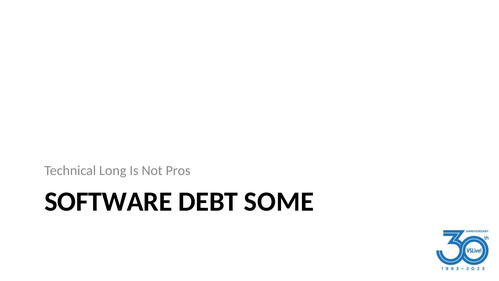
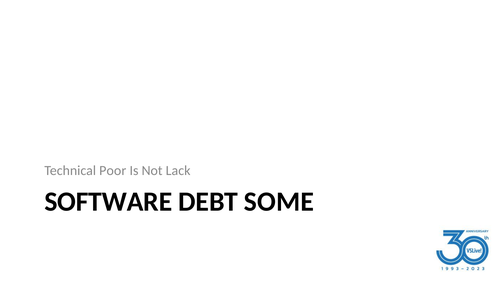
Long: Long -> Poor (113, 171)
Pros: Pros -> Lack (178, 171)
